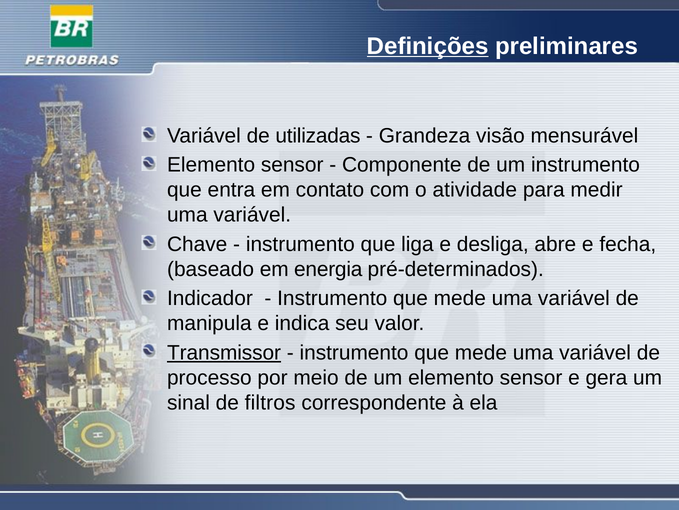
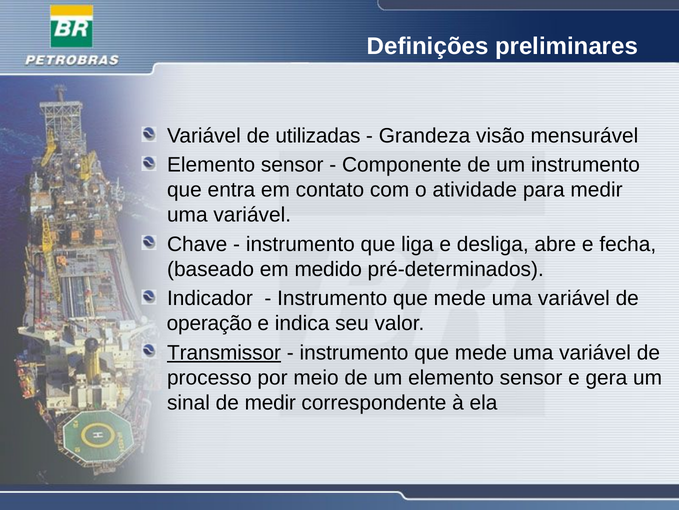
Definições underline: present -> none (428, 46)
energia: energia -> medido (328, 269)
manipula: manipula -> operação (209, 323)
de filtros: filtros -> medir (270, 402)
